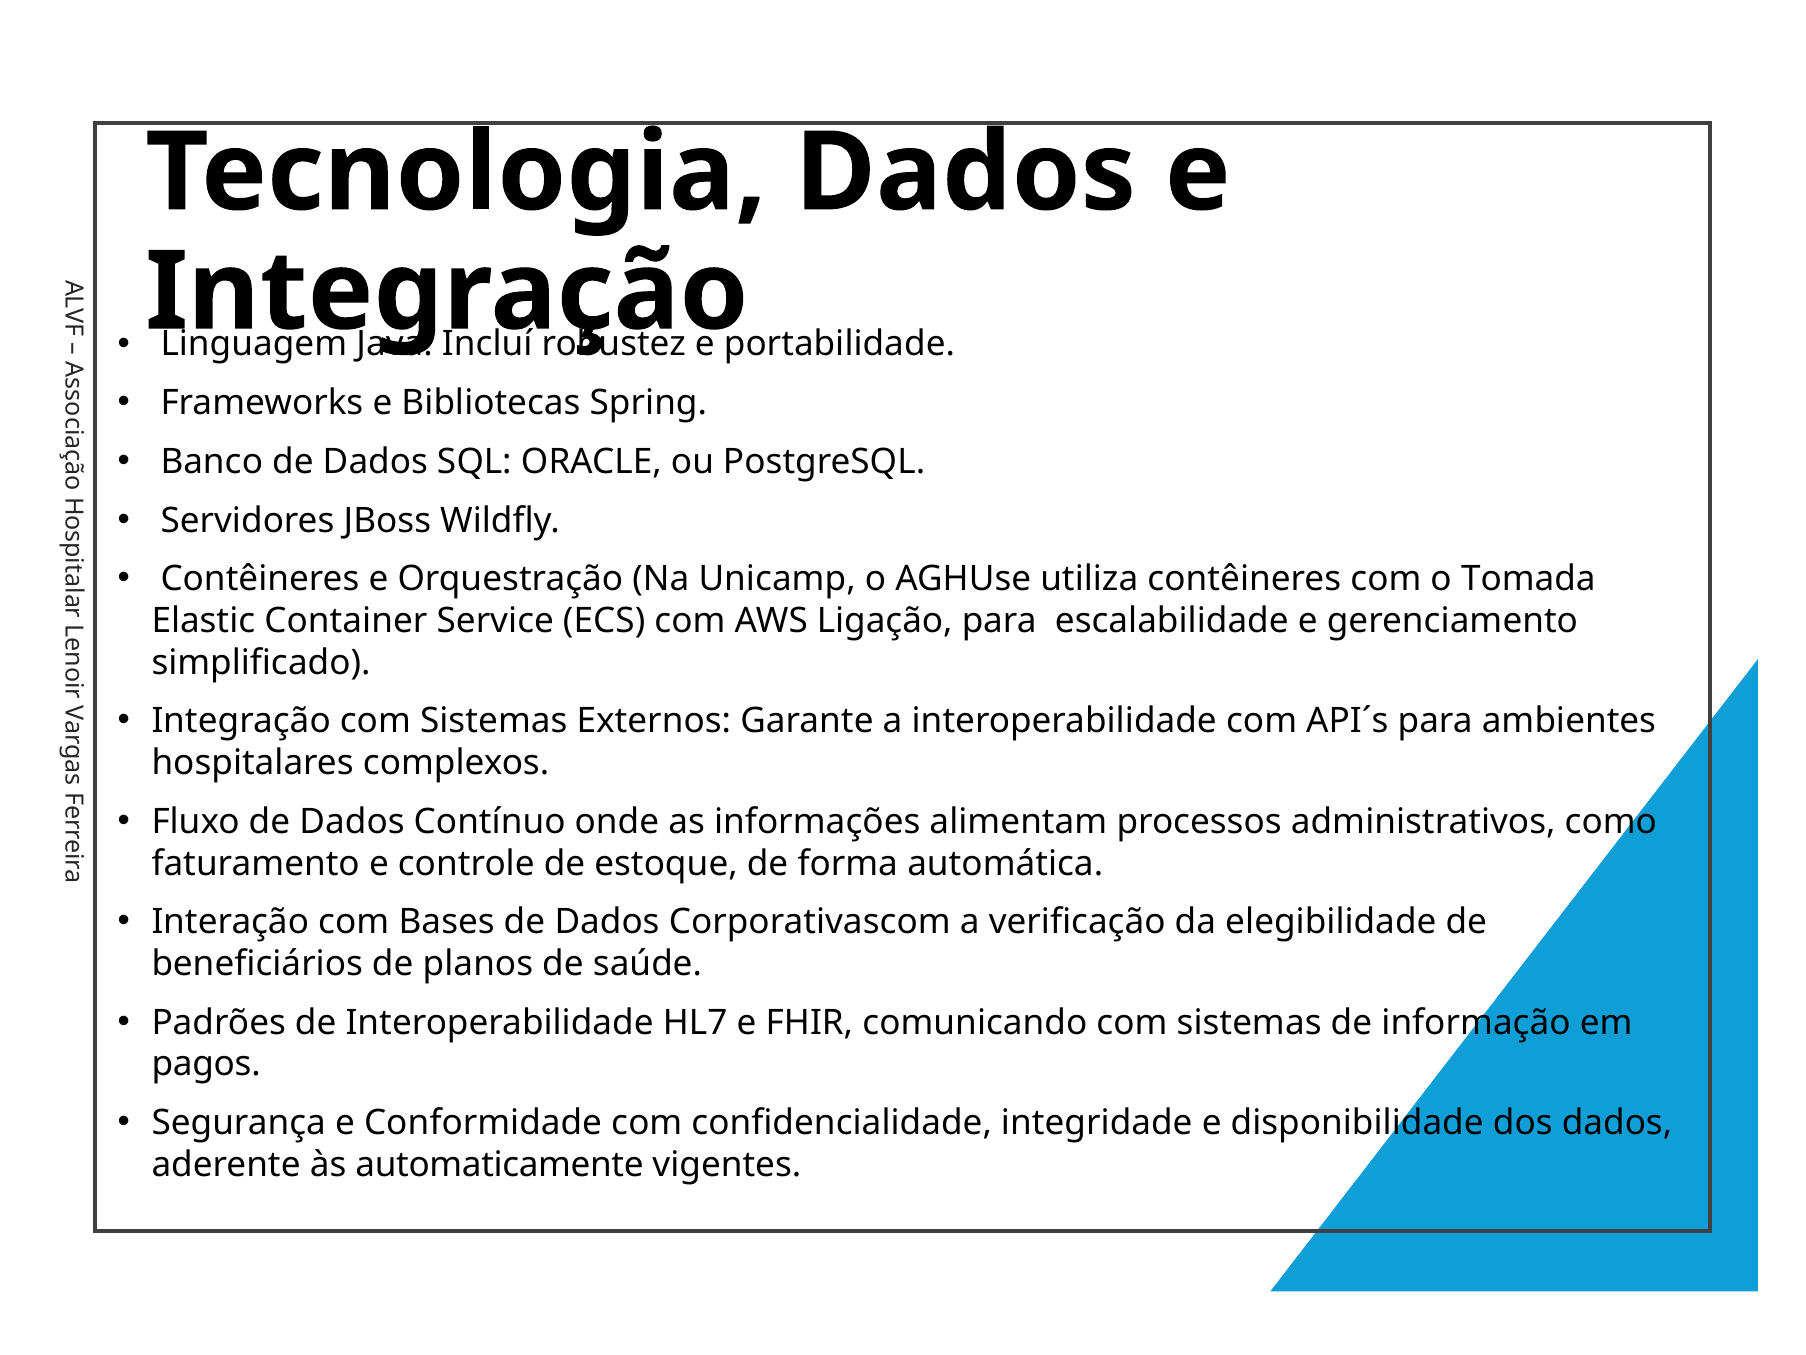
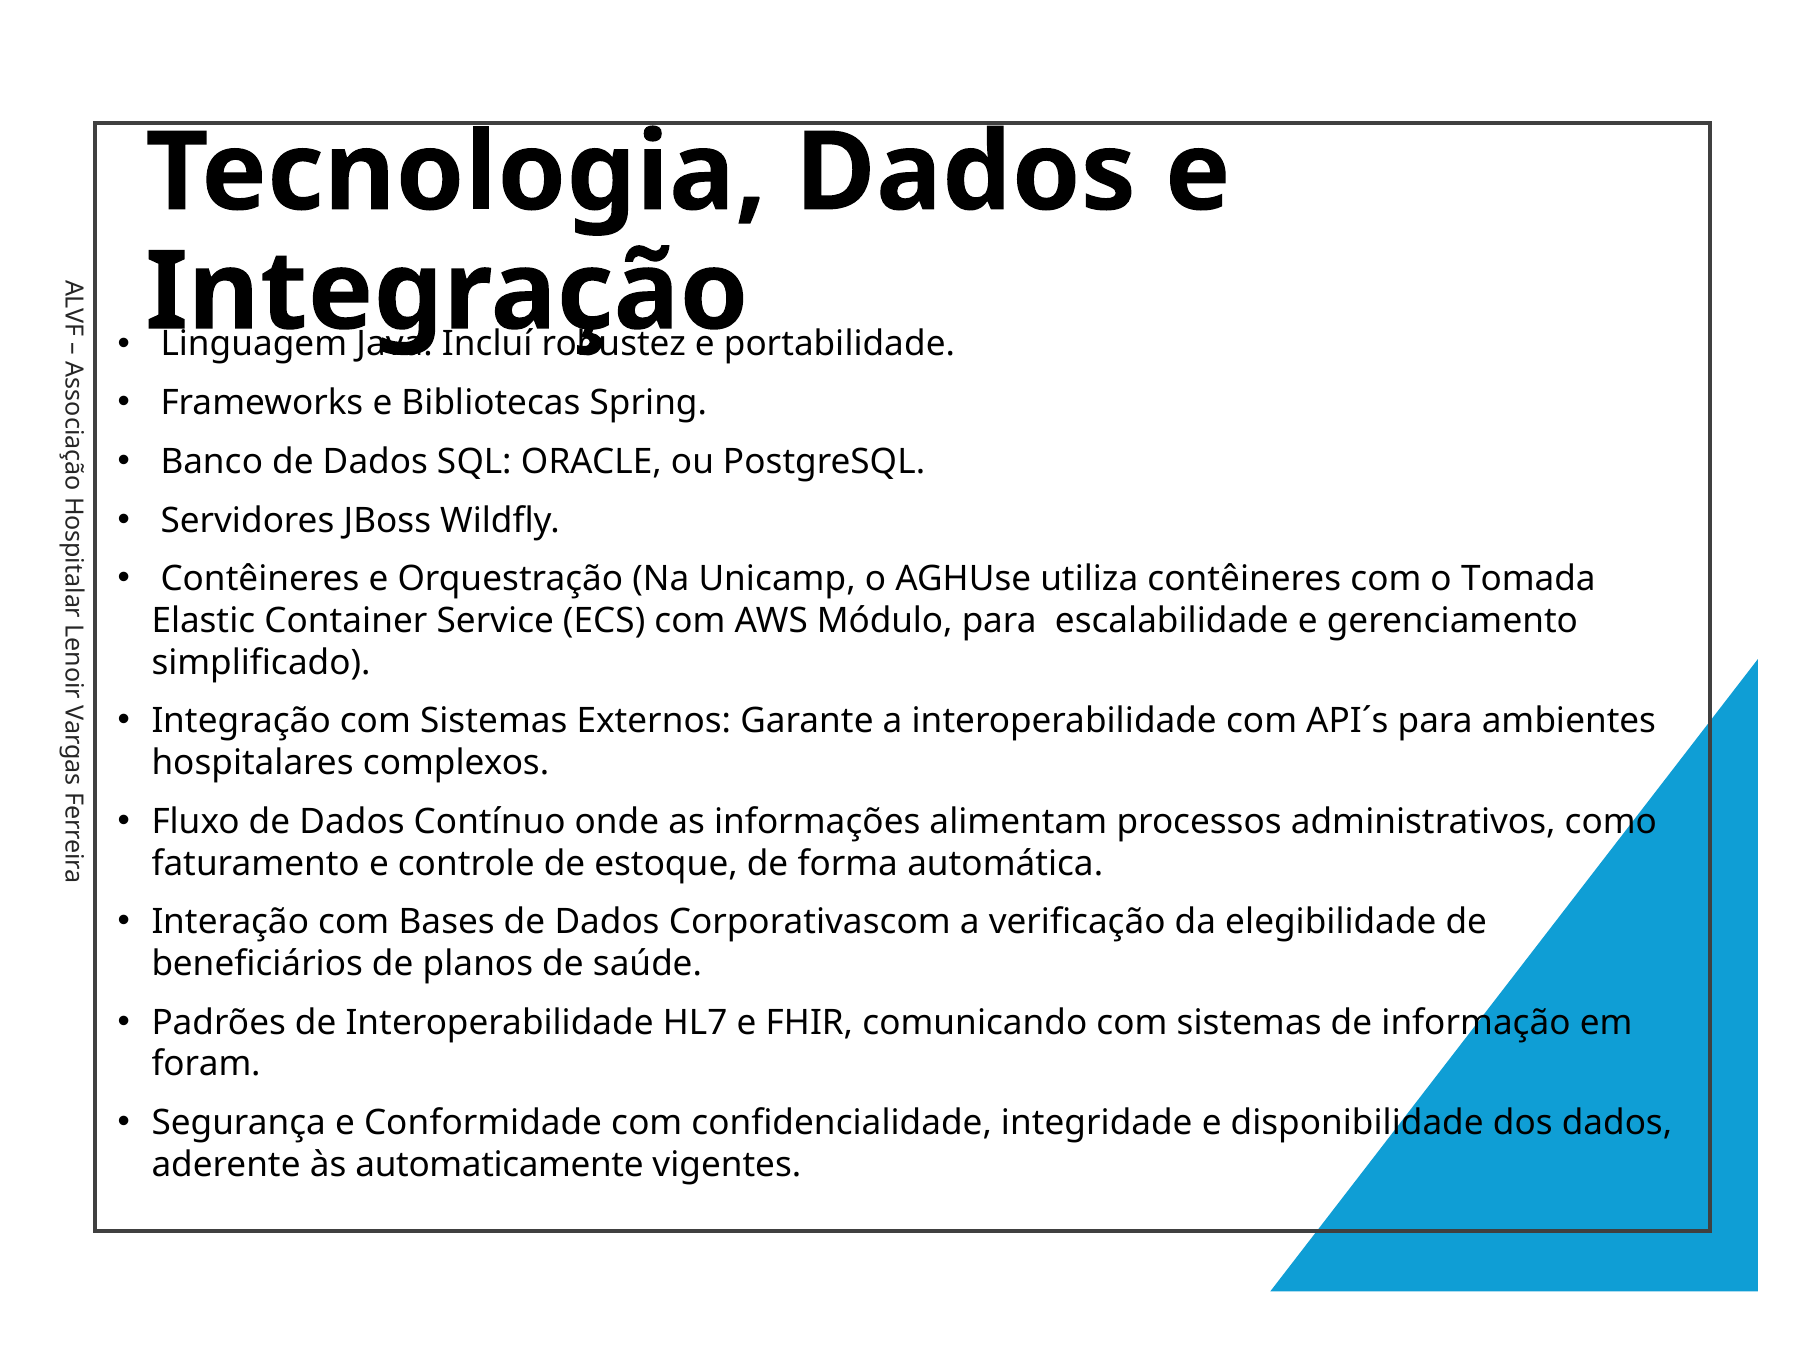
Ligação: Ligação -> Módulo (885, 621)
pagos: pagos -> foram (206, 1064)
